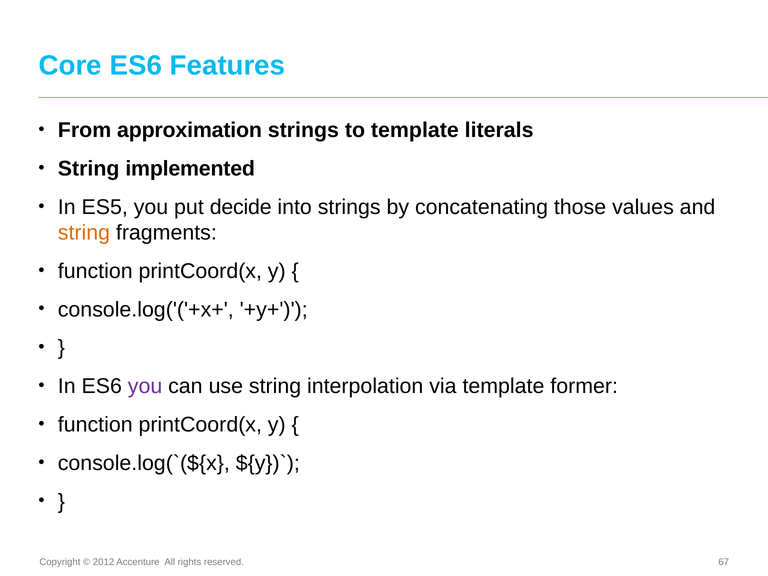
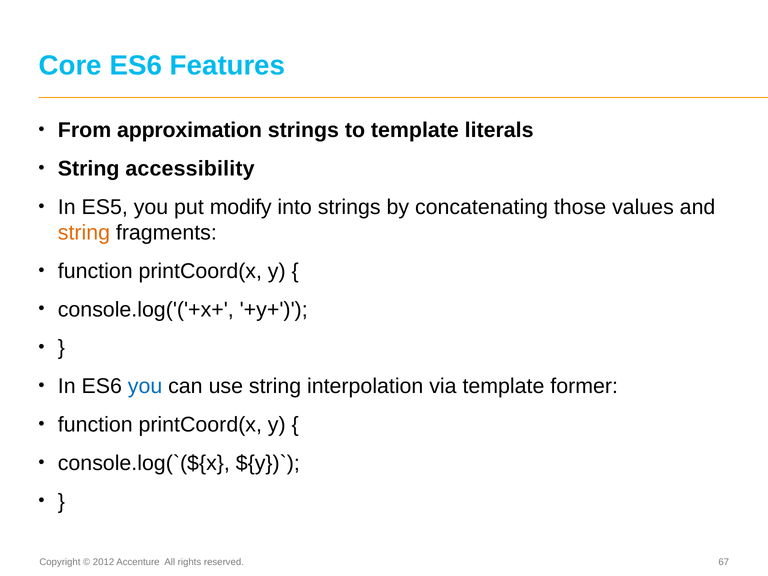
implemented: implemented -> accessibility (190, 169)
decide: decide -> modify (241, 207)
you colour: purple -> blue (145, 386)
